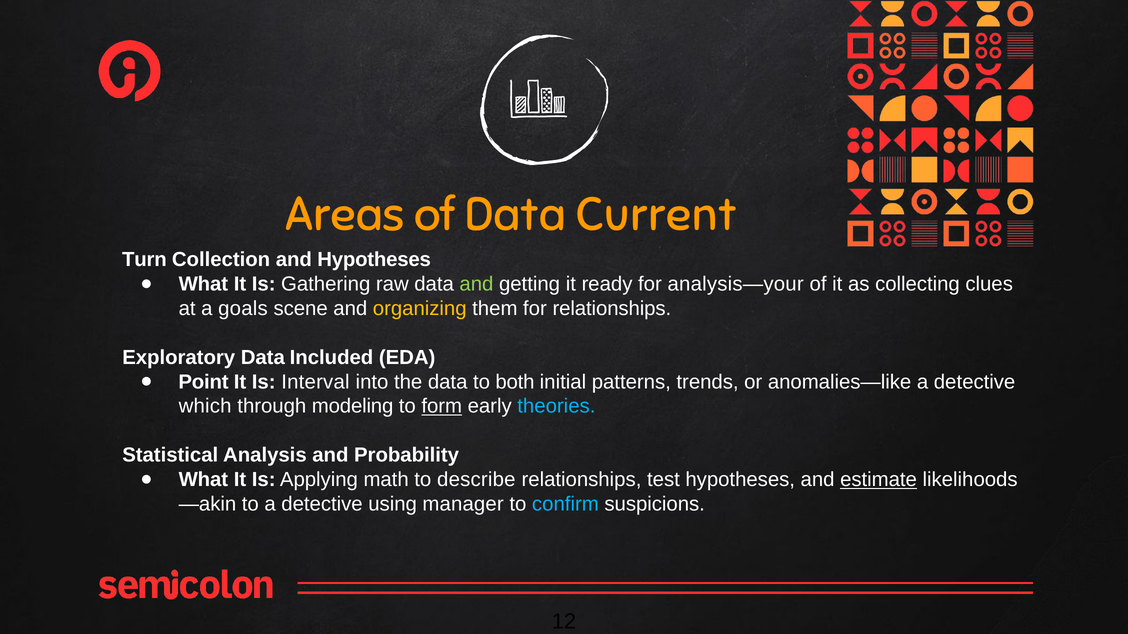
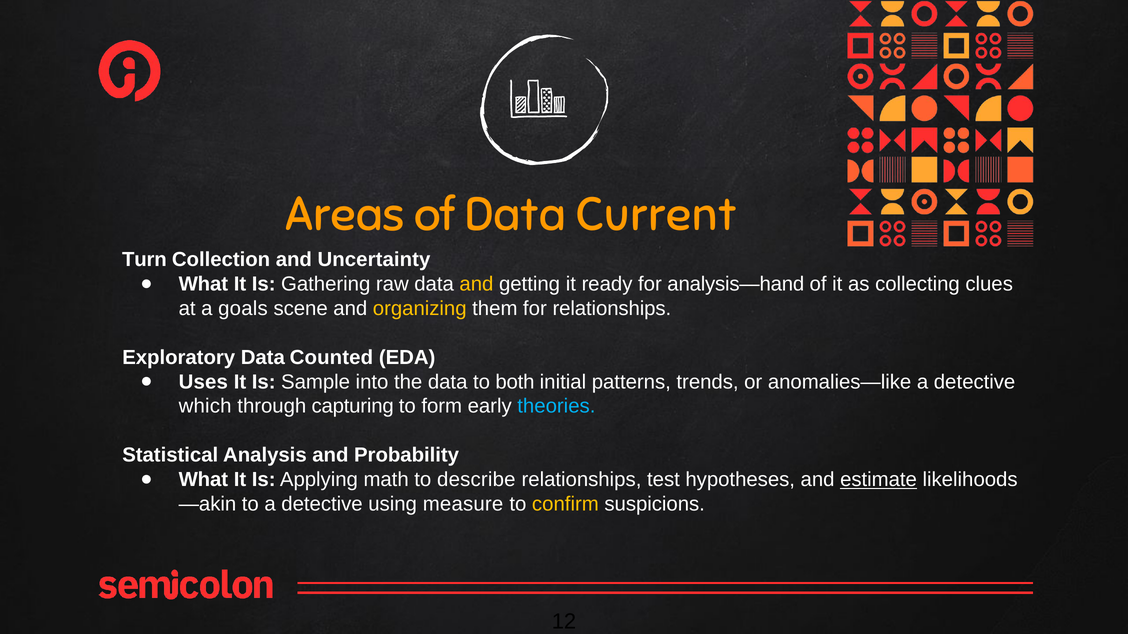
and Hypotheses: Hypotheses -> Uncertainty (374, 260)
and colour: light green -> yellow (476, 284)
analysis—your: analysis—your -> analysis—hand (736, 284)
Included: Included -> Counted (331, 358)
Point: Point -> Uses (203, 382)
Interval: Interval -> Sample (316, 382)
modeling: modeling -> capturing (353, 407)
form underline: present -> none (442, 407)
manager: manager -> measure (463, 504)
confirm colour: light blue -> yellow (565, 504)
